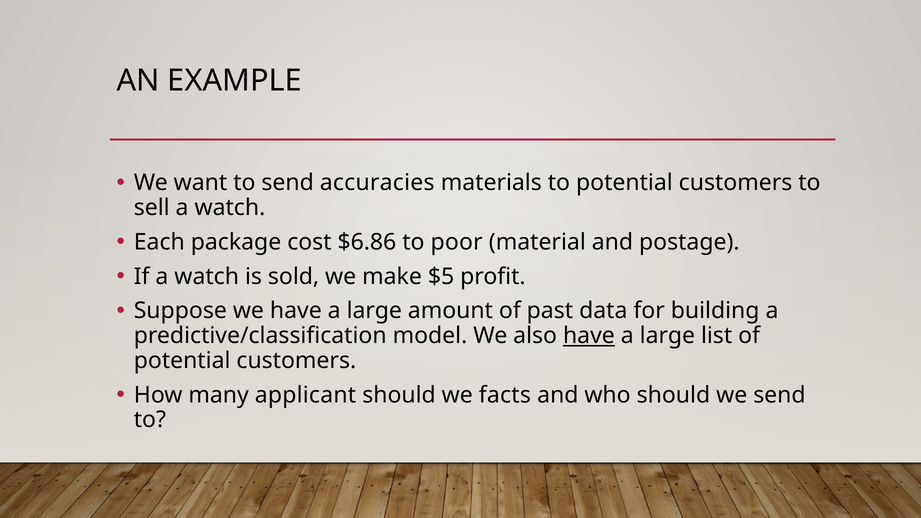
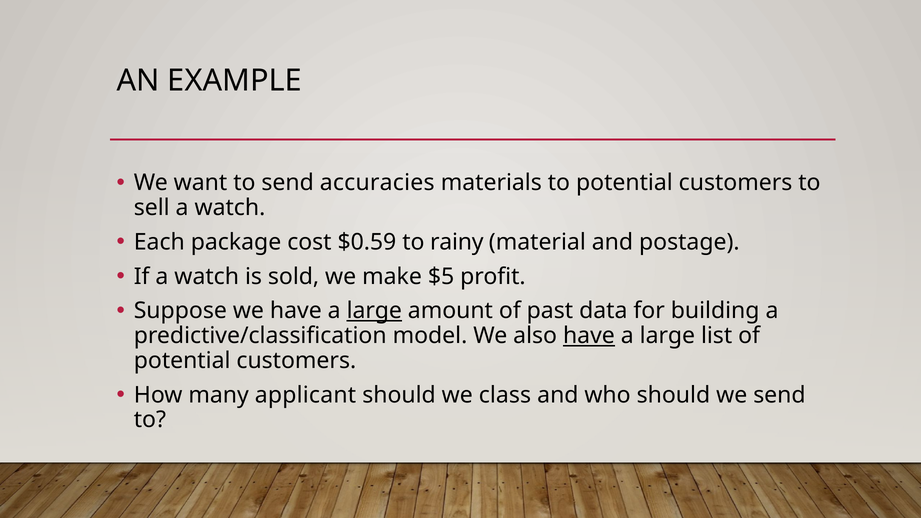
$6.86: $6.86 -> $0.59 (367, 242)
poor: poor -> rainy (457, 242)
large underline: none -> present (374, 311)
facts: facts -> class (505, 395)
